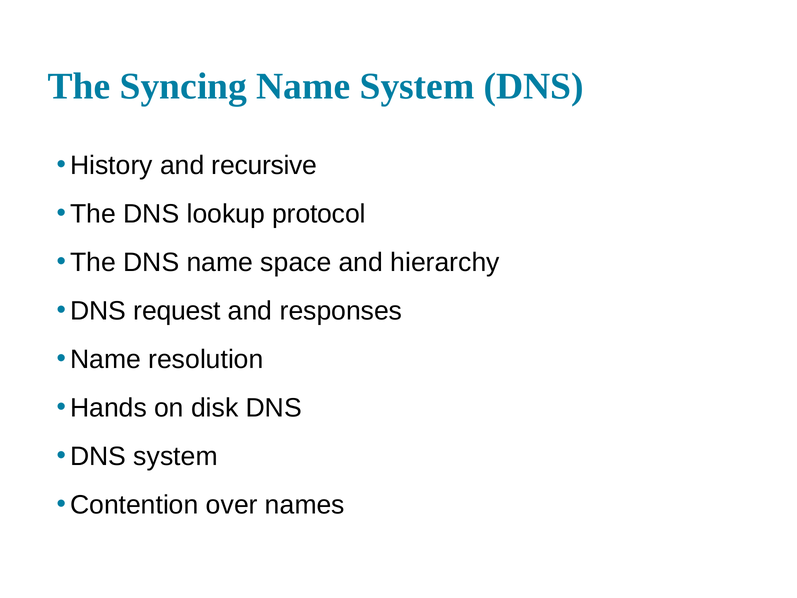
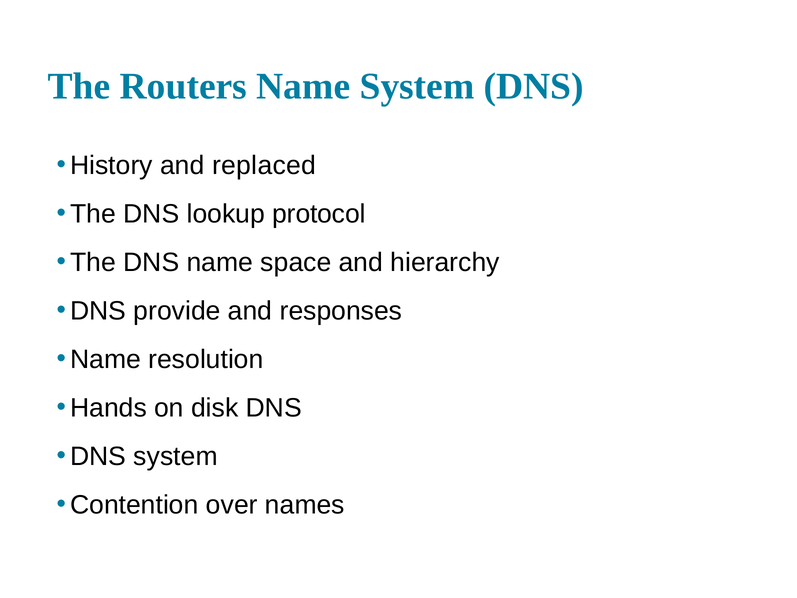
Syncing: Syncing -> Routers (183, 86)
recursive: recursive -> replaced (264, 165)
request: request -> provide (177, 311)
